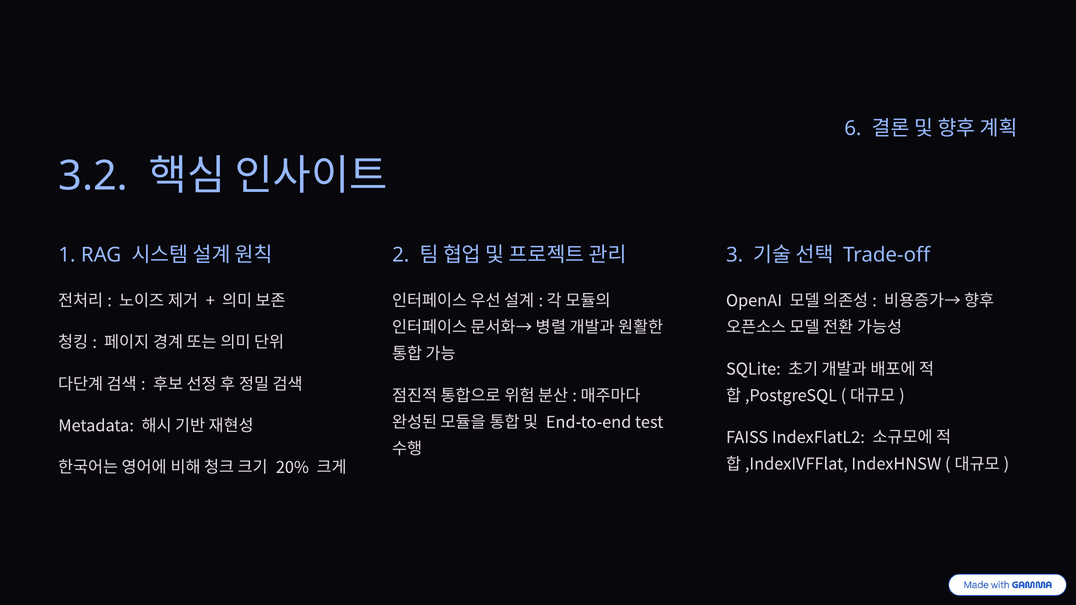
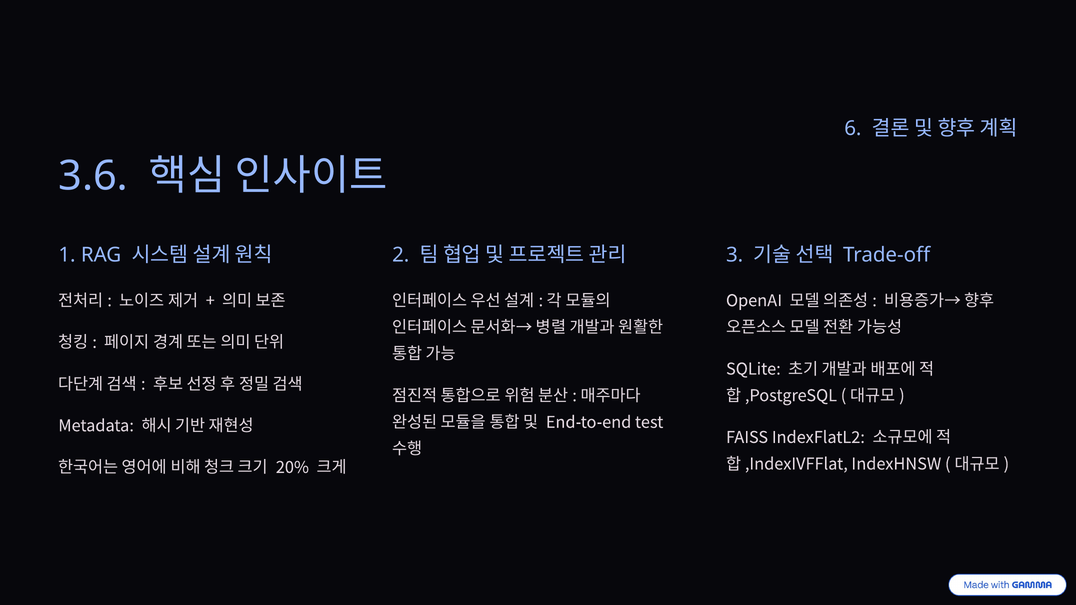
3.2: 3.2 -> 3.6 (93, 176)
